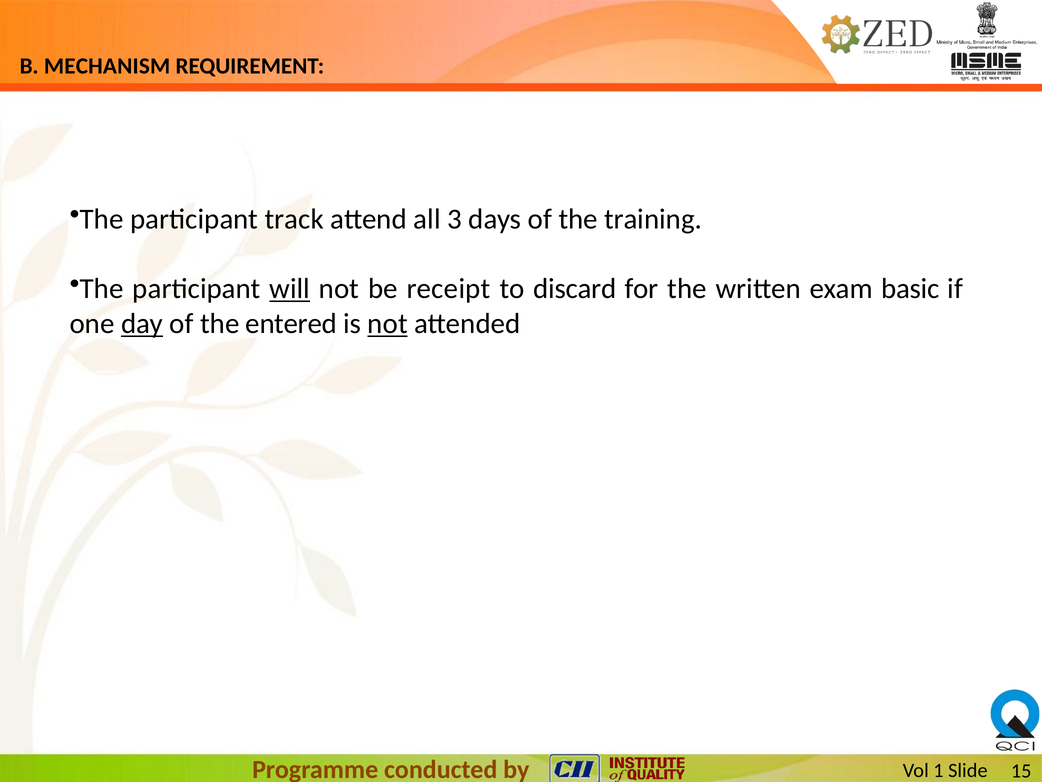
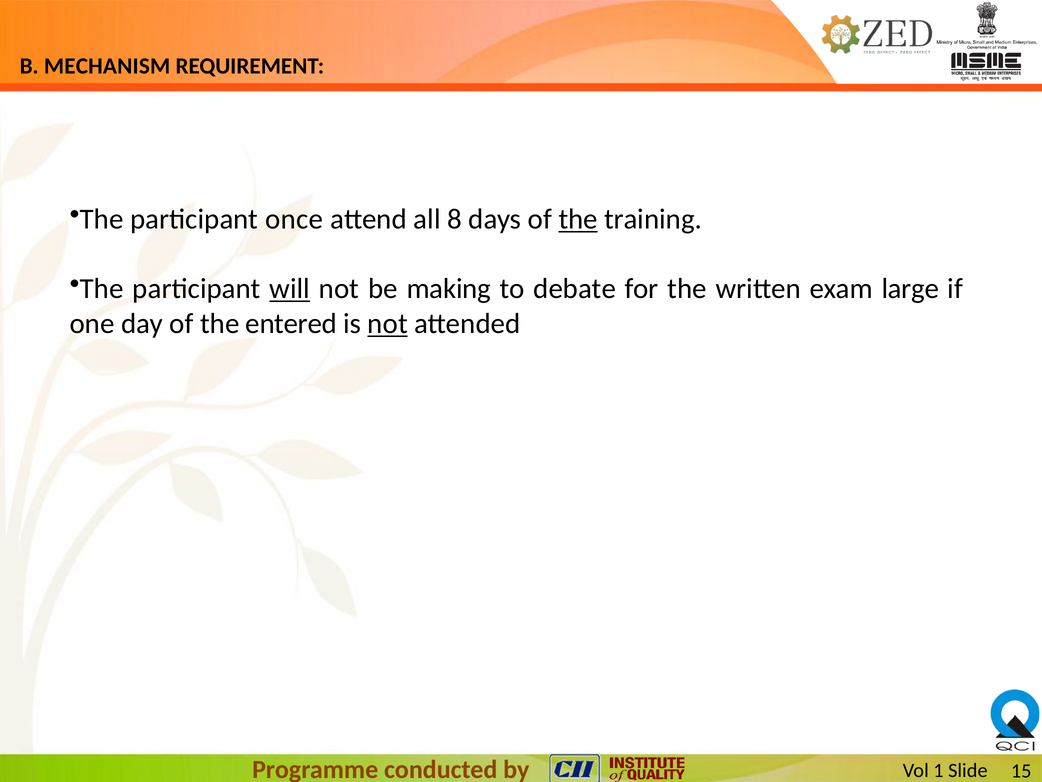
track: track -> once (294, 219)
3: 3 -> 8 (455, 219)
the underline: none -> present (578, 219)
receipt: receipt -> making (449, 289)
discard: discard -> debate (575, 289)
basic: basic -> large (910, 289)
day underline: present -> none (142, 323)
